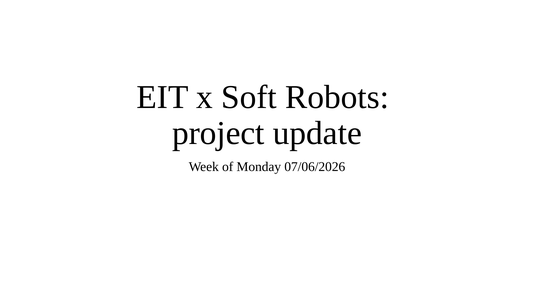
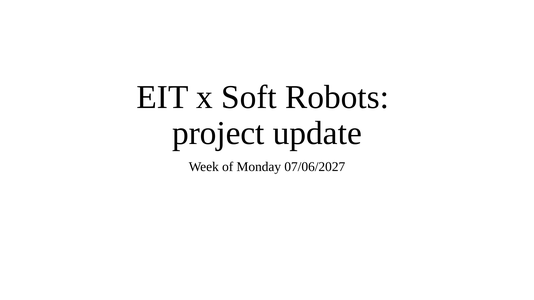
07/06/2026: 07/06/2026 -> 07/06/2027 (315, 167)
